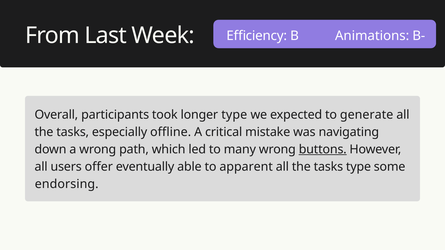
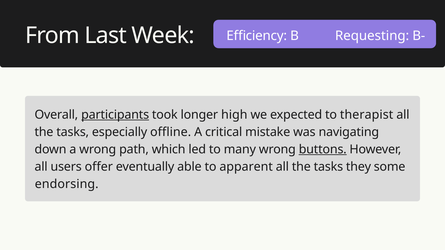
Animations: Animations -> Requesting (372, 36)
participants underline: none -> present (115, 115)
longer type: type -> high (234, 115)
generate: generate -> therapist (367, 115)
tasks type: type -> they (359, 167)
